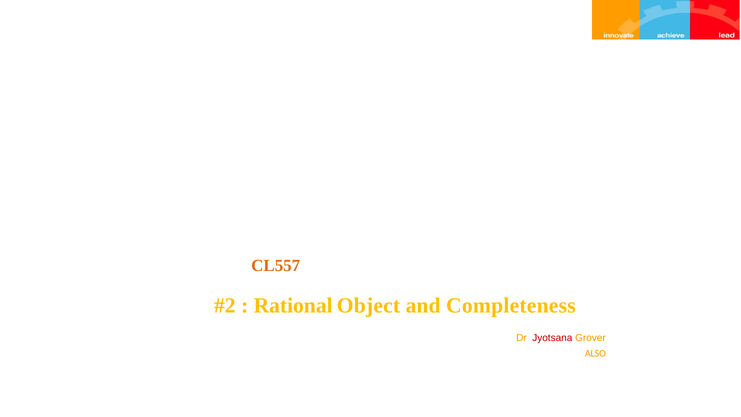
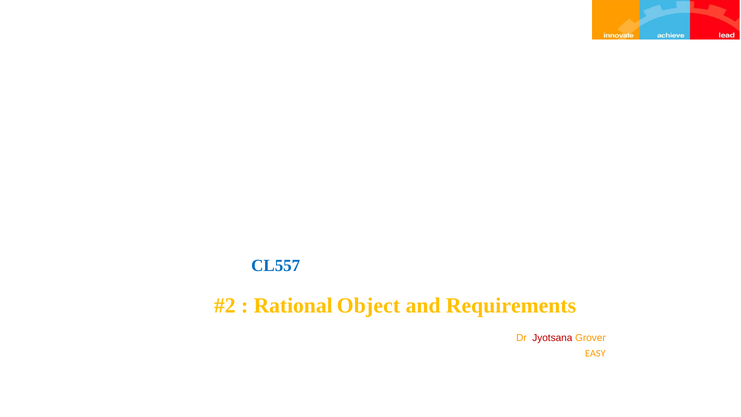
CL557 colour: orange -> blue (276, 266)
Completeness: Completeness -> Requirements (511, 306)
ALSO: ALSO -> EASY (595, 353)
